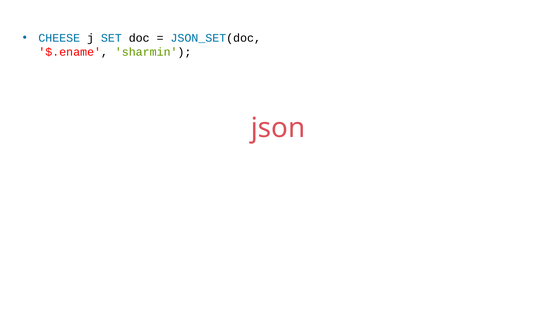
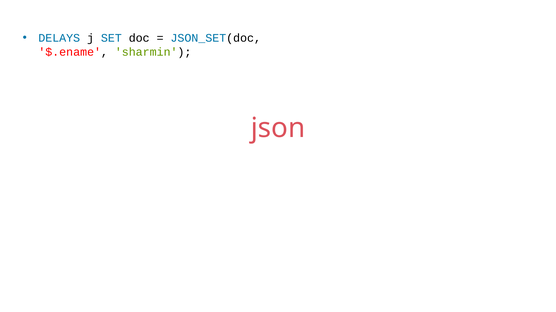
CHEESE: CHEESE -> DELAYS (59, 38)
